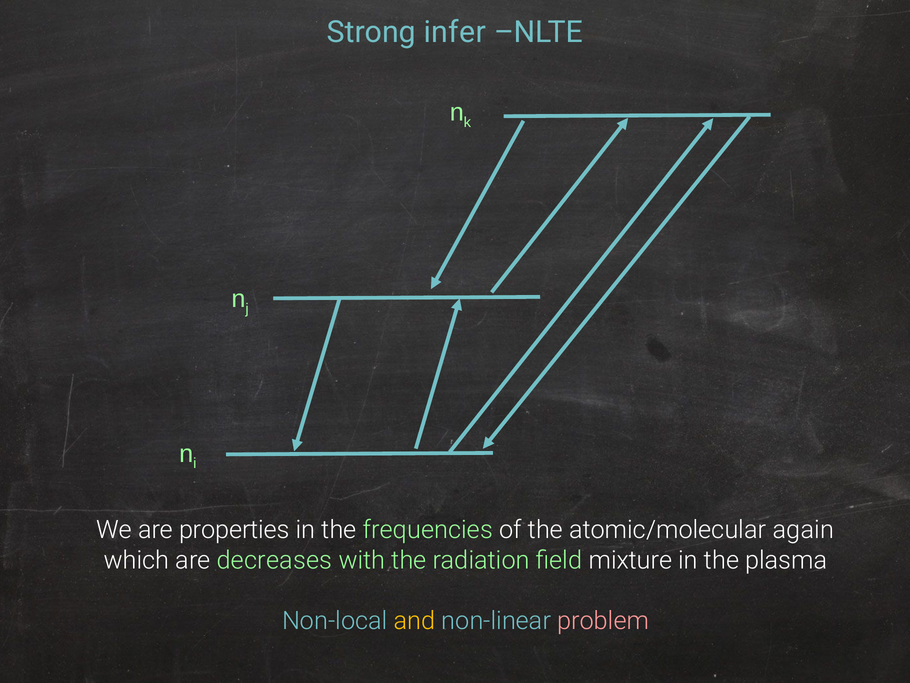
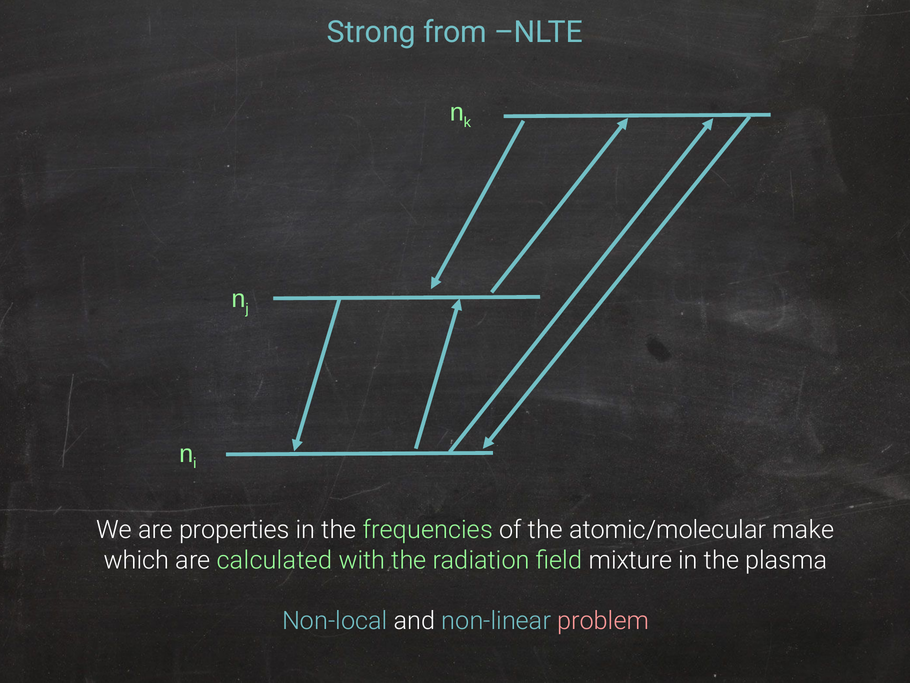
infer: infer -> from (455, 32)
again: again -> make (803, 529)
decreases: decreases -> calculated (274, 560)
and colour: yellow -> white (414, 621)
